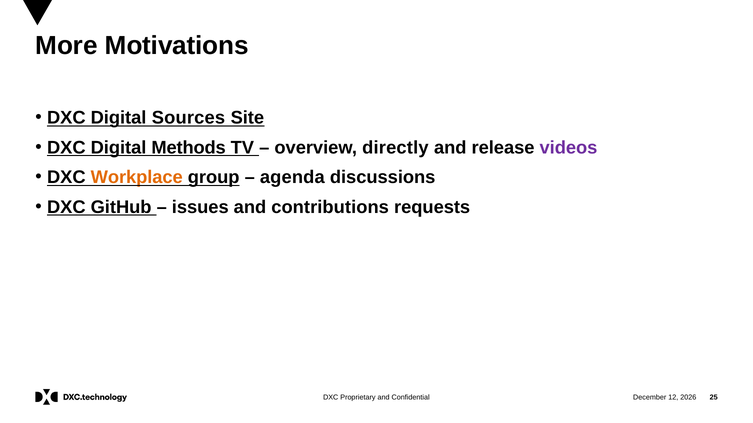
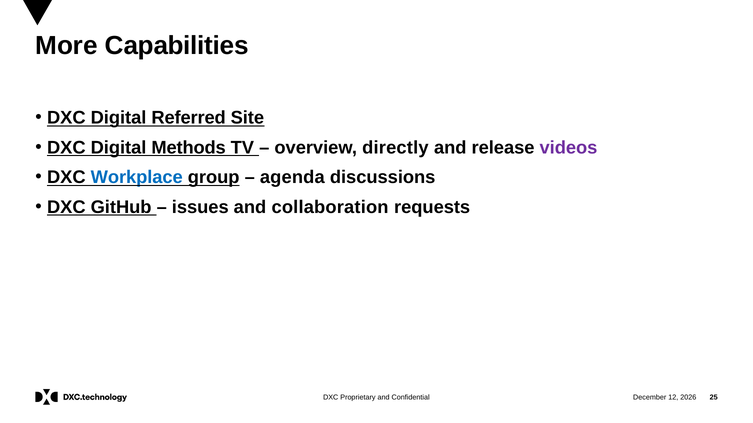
Motivations: Motivations -> Capabilities (177, 46)
Sources: Sources -> Referred (189, 118)
Workplace colour: orange -> blue (137, 178)
contributions: contributions -> collaboration (330, 207)
